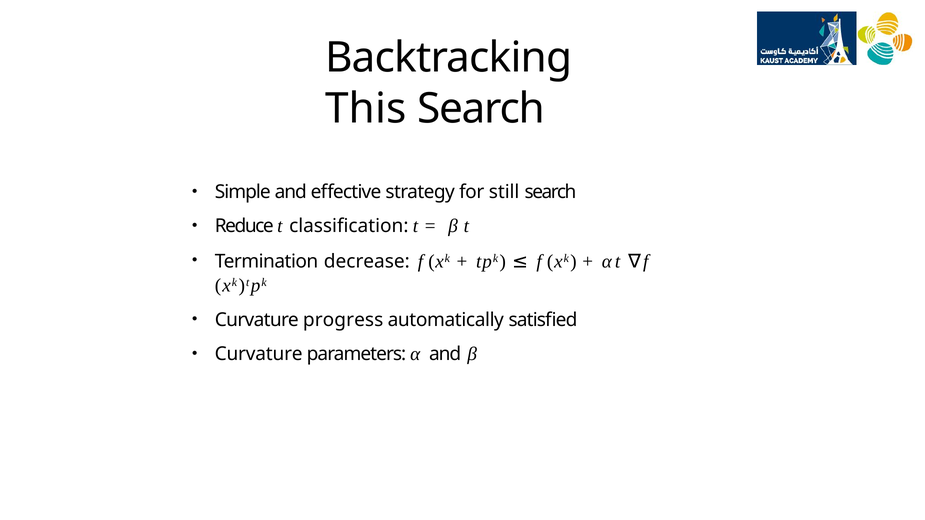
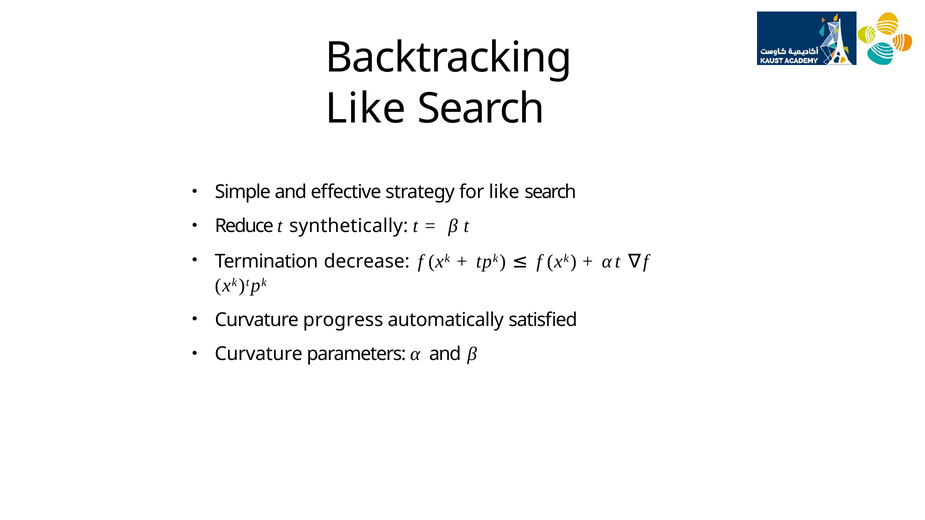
This: This -> Like (366, 109)
for still: still -> like (504, 192)
classification: classification -> synthetically (349, 226)
